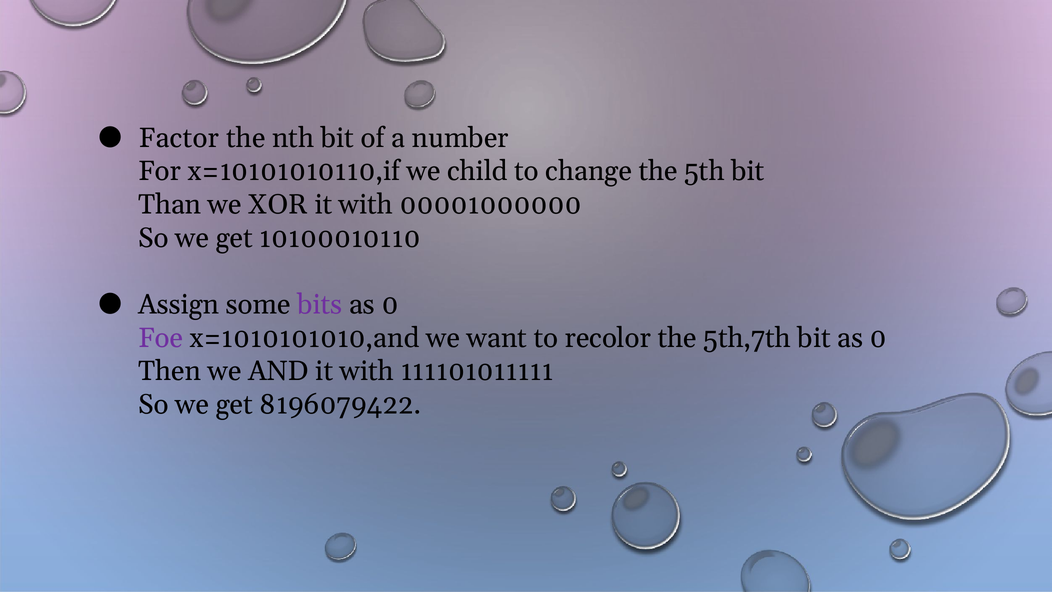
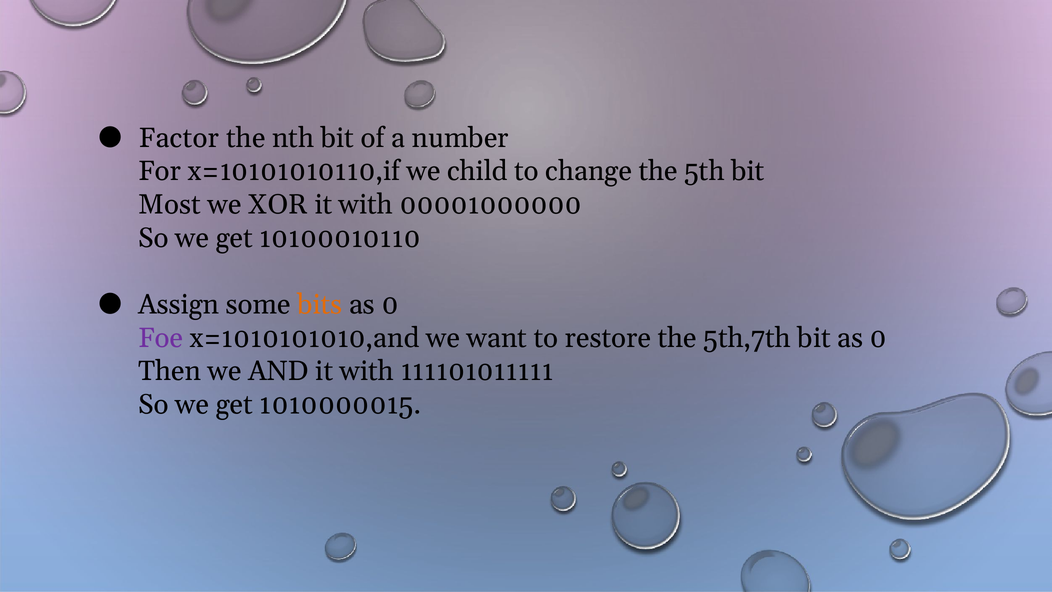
Than: Than -> Most (170, 205)
bits colour: purple -> orange (320, 304)
recolor: recolor -> restore (608, 338)
8196079422: 8196079422 -> 1010000015 (340, 404)
